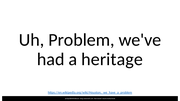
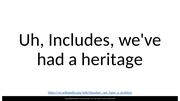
Problem: Problem -> Includes (81, 40)
